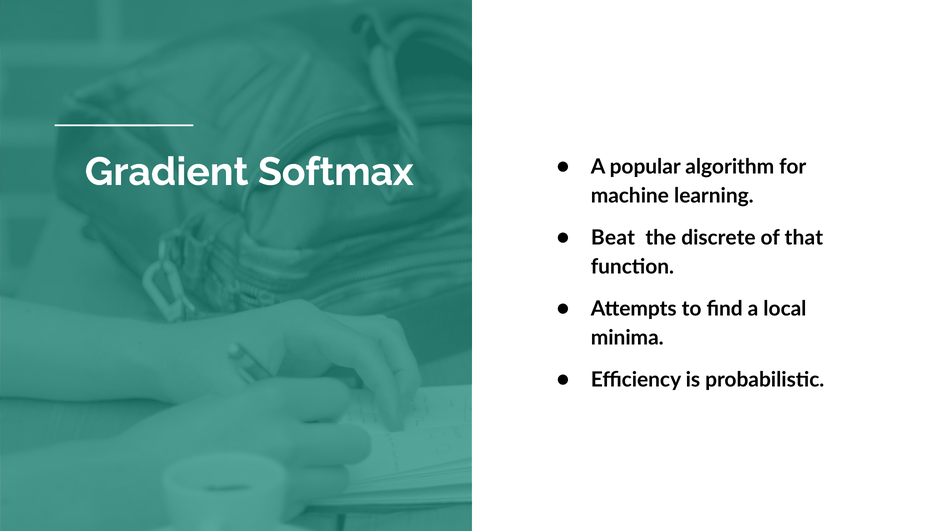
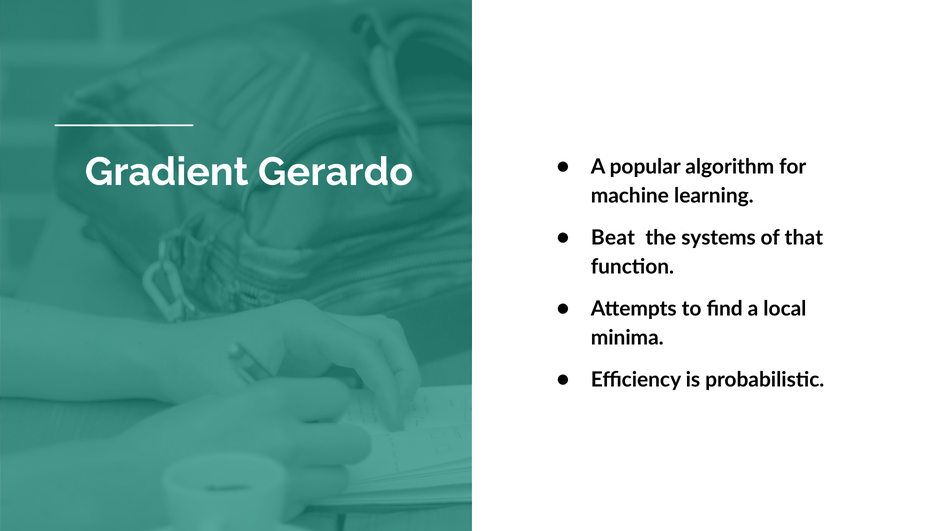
Softmax: Softmax -> Gerardo (336, 172)
discrete: discrete -> systems (719, 238)
